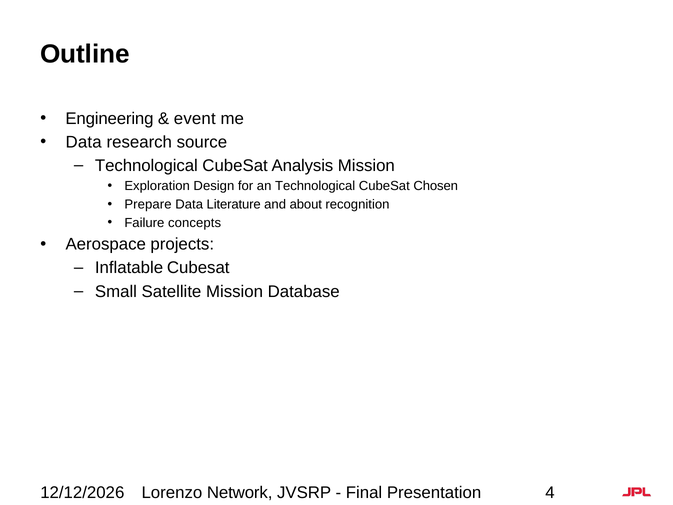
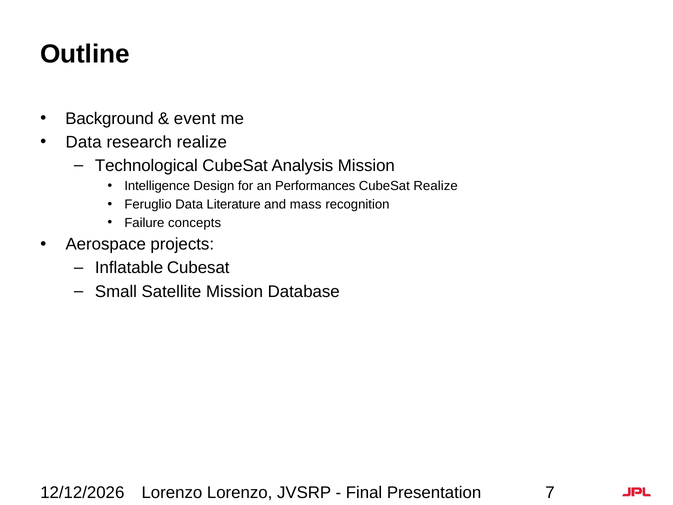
Engineering: Engineering -> Background (109, 119)
research source: source -> realize (202, 142)
Exploration: Exploration -> Intelligence (157, 186)
an Technological: Technological -> Performances (315, 186)
CubeSat Chosen: Chosen -> Realize (436, 186)
Prepare: Prepare -> Feruglio (148, 204)
about: about -> mass (306, 204)
Lorenzo Network: Network -> Lorenzo (240, 492)
4: 4 -> 7 (550, 492)
